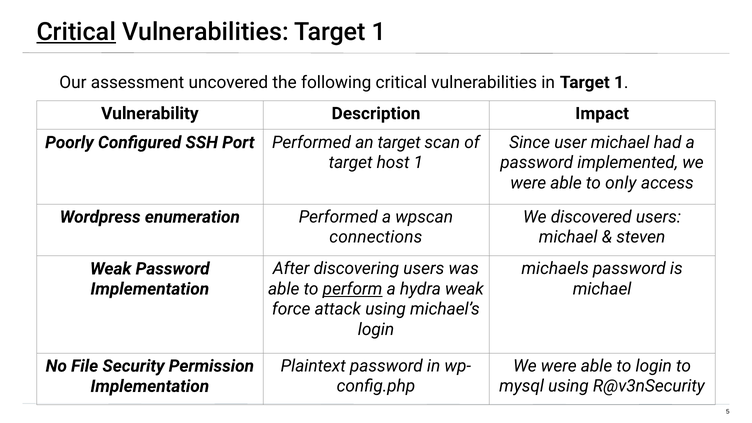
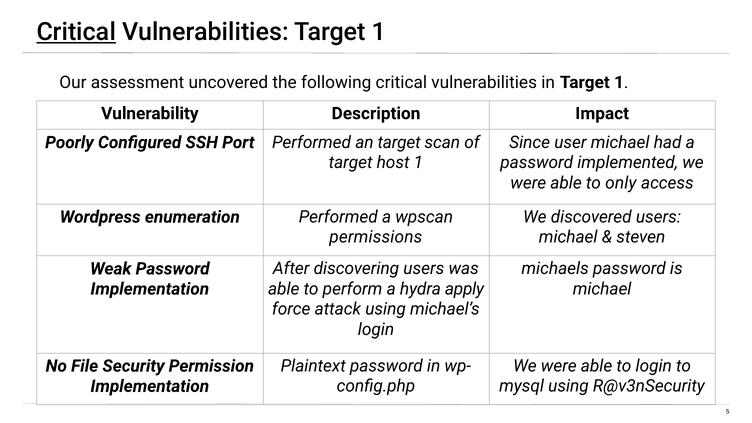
connections: connections -> permissions (376, 237)
perform underline: present -> none (353, 289)
hydra weak: weak -> apply (464, 289)
